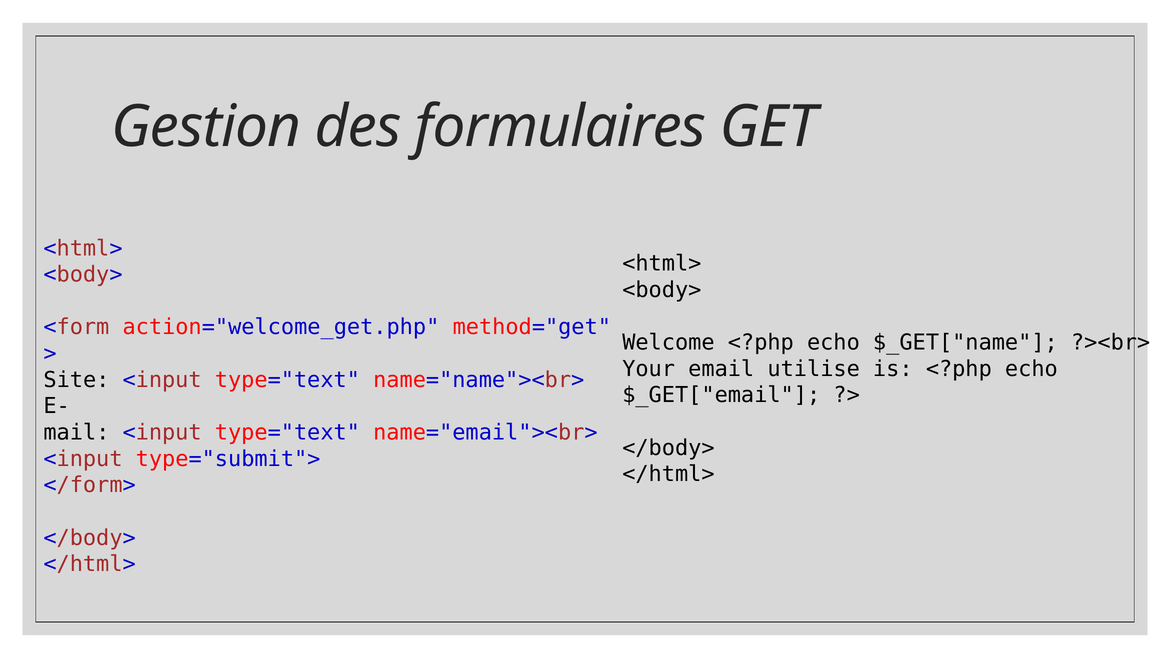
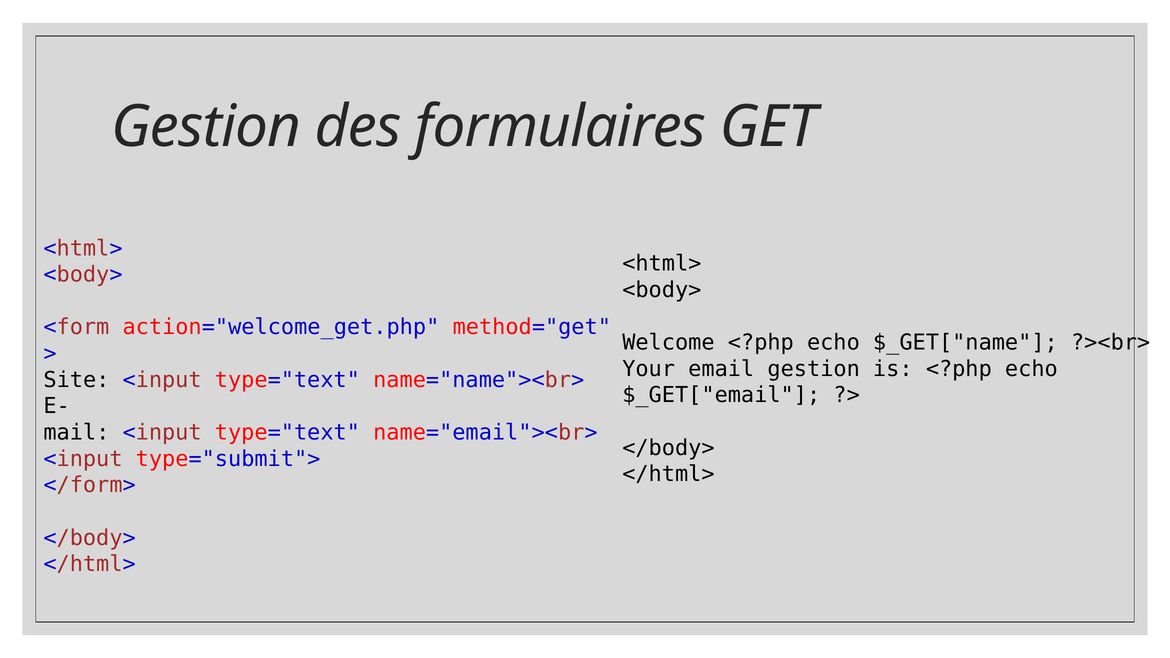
email utilise: utilise -> gestion (814, 369)
